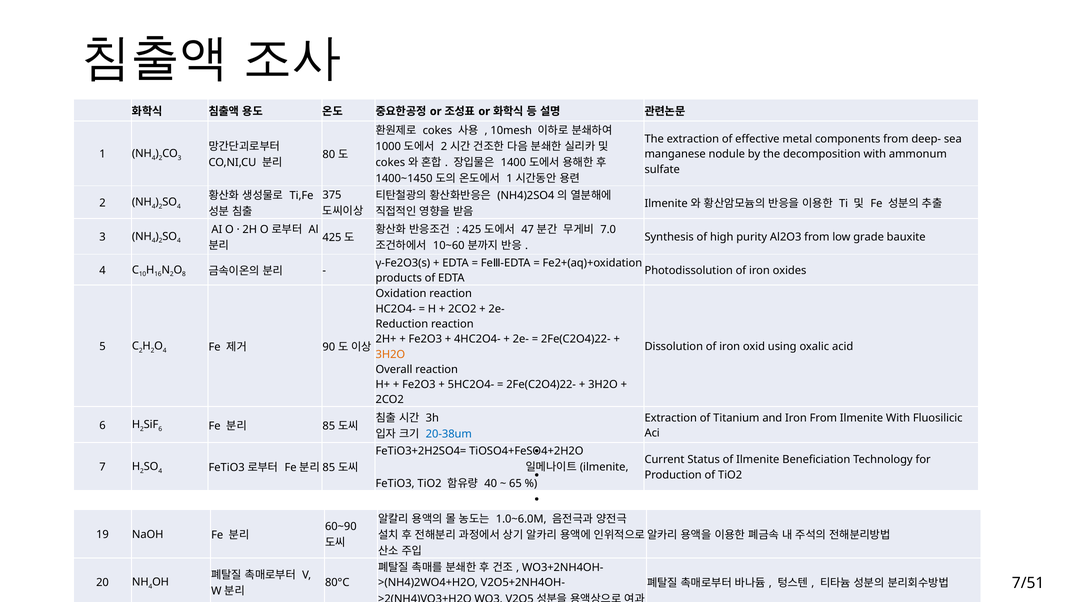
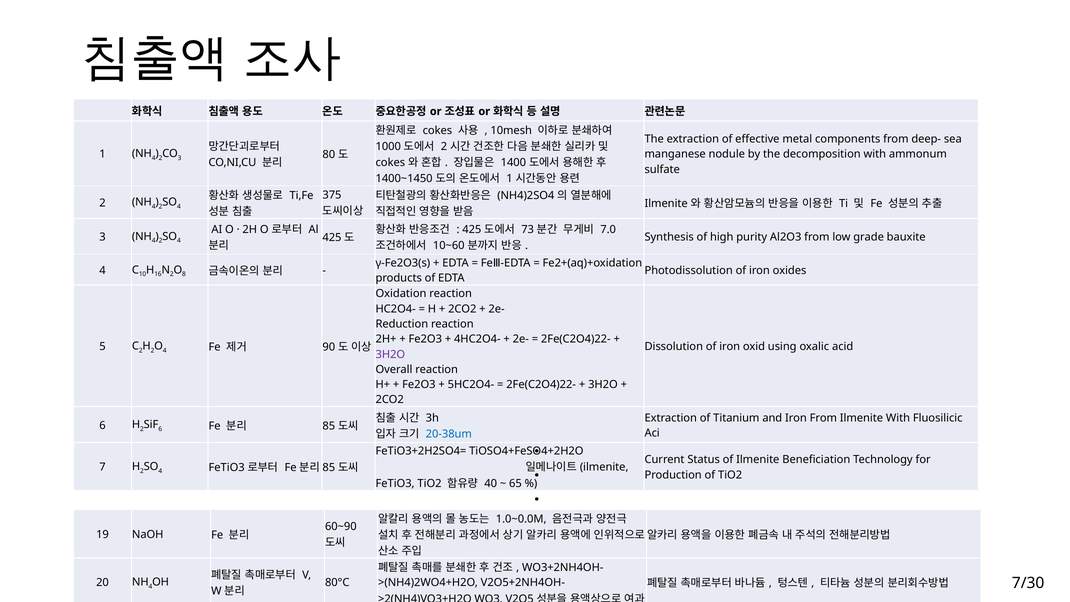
47: 47 -> 73 (528, 230)
3H2O colour: orange -> purple (390, 354)
1.0~6.0M: 1.0~6.0M -> 1.0~0.0M (521, 519)
7/51: 7/51 -> 7/30 (1028, 583)
